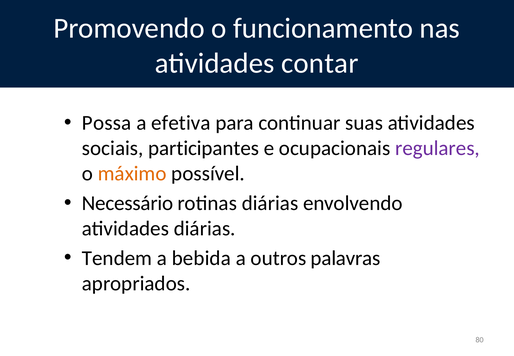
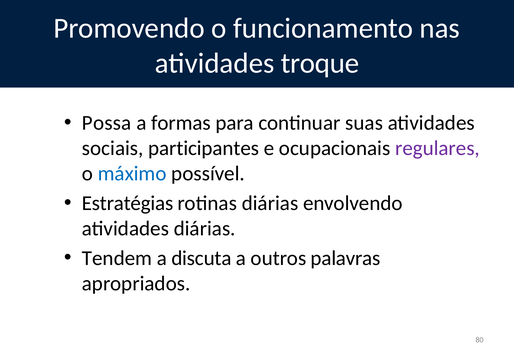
contar: contar -> troque (320, 63)
efetiva: efetiva -> formas (181, 123)
máximo colour: orange -> blue (132, 174)
Necessário: Necessário -> Estratégias (127, 203)
bebida: bebida -> discuta (201, 258)
